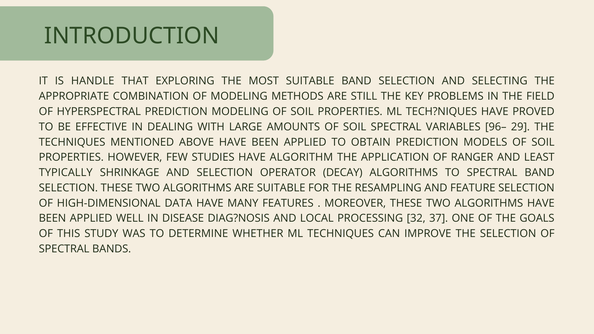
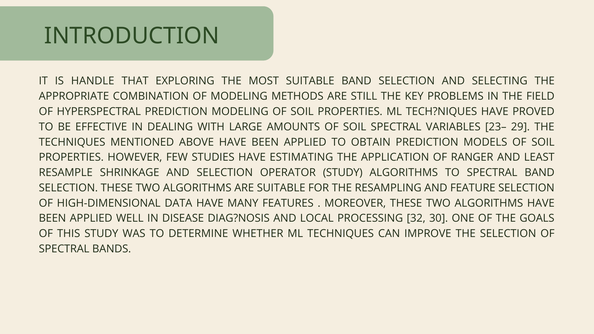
96–: 96– -> 23– (496, 127)
ALGORITHM: ALGORITHM -> ESTIMATING (301, 157)
TYPICALLY: TYPICALLY -> RESAMPLE (66, 173)
OPERATOR DECAY: DECAY -> STUDY (343, 173)
37: 37 -> 30 (439, 218)
